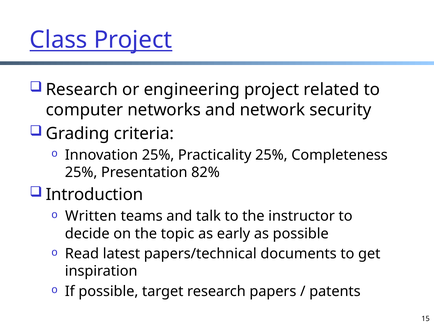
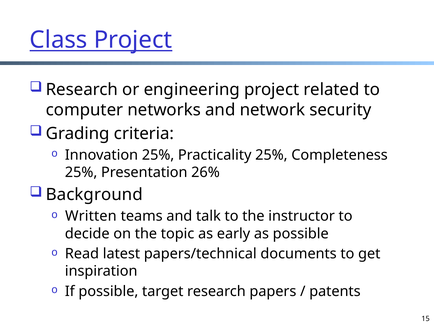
82%: 82% -> 26% (205, 172)
Introduction: Introduction -> Background (94, 194)
